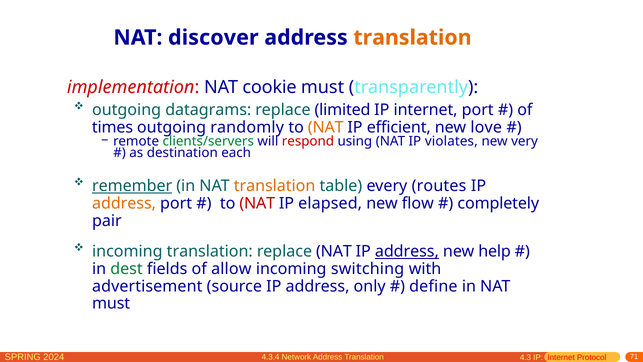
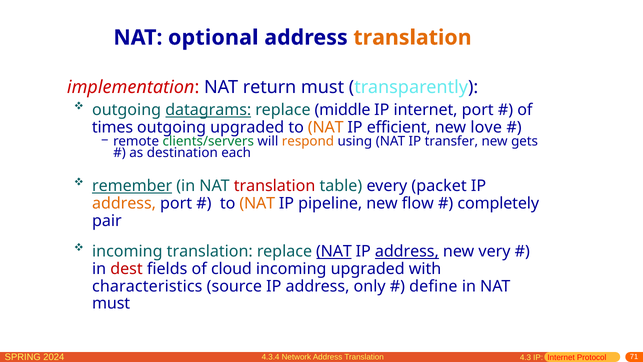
discover: discover -> optional (213, 38)
cookie: cookie -> return (270, 87)
datagrams underline: none -> present (208, 110)
limited: limited -> middle (343, 110)
outgoing randomly: randomly -> upgraded (247, 127)
respond colour: red -> orange (308, 141)
violates: violates -> transfer (451, 141)
very: very -> gets (525, 141)
translation colour: orange -> red (275, 186)
routes: routes -> packet (439, 186)
NAT colour: red -> orange (257, 203)
elapsed: elapsed -> pipeline (330, 203)
NAT underline: none -> present (334, 251)
help: help -> very (495, 251)
dest colour: green -> red (127, 269)
allow: allow -> cloud (231, 269)
incoming switching: switching -> upgraded (368, 269)
advertisement: advertisement -> characteristics (147, 286)
